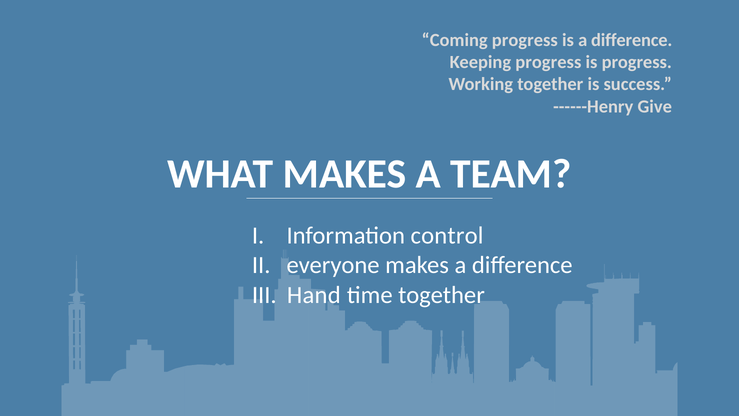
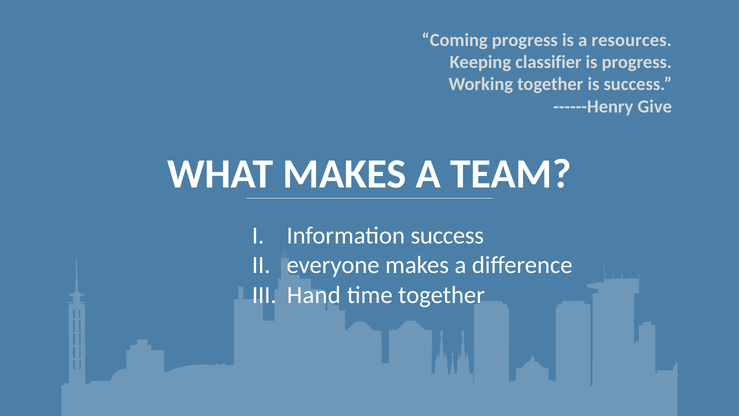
is a difference: difference -> resources (632, 40)
Keeping progress: progress -> classifier (548, 62)
Information control: control -> success (447, 236)
